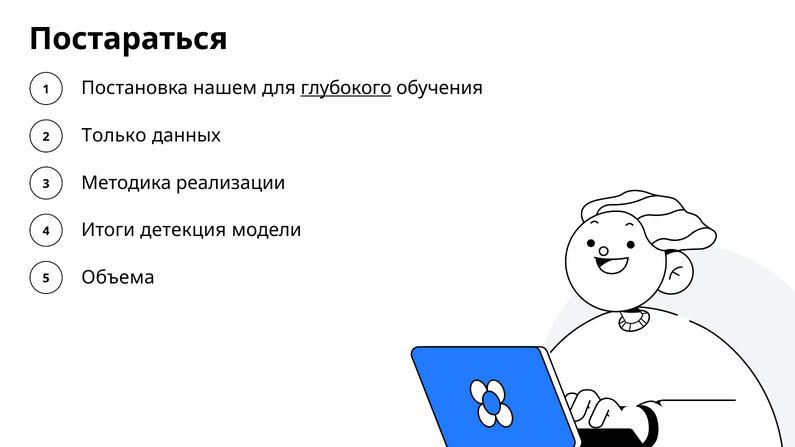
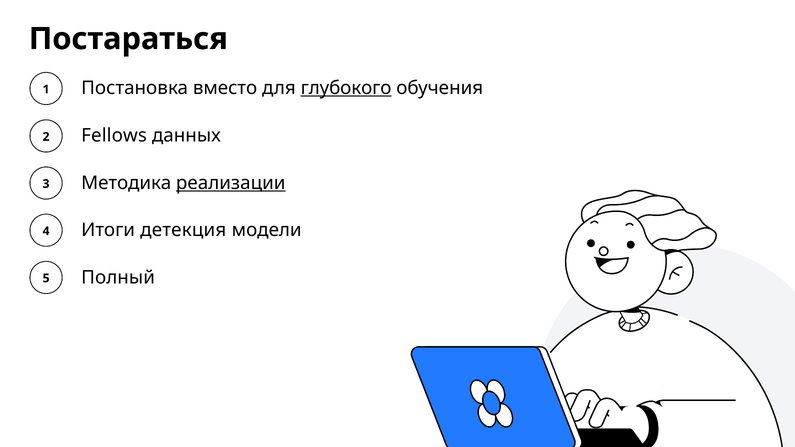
нашем: нашем -> вместо (225, 88)
Только: Только -> Fellows (114, 136)
реализации underline: none -> present (231, 183)
Объема: Объема -> Полный (118, 278)
